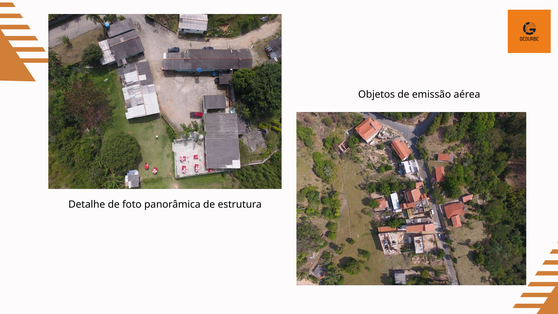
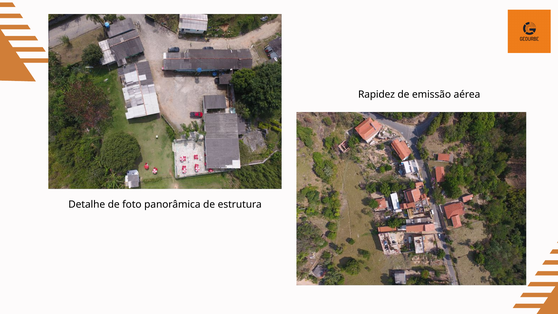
Objetos: Objetos -> Rapidez (377, 94)
